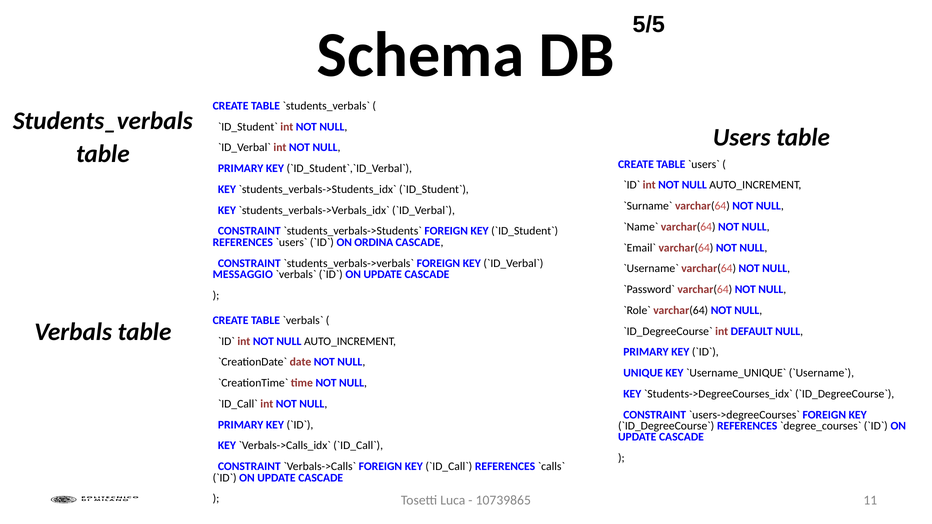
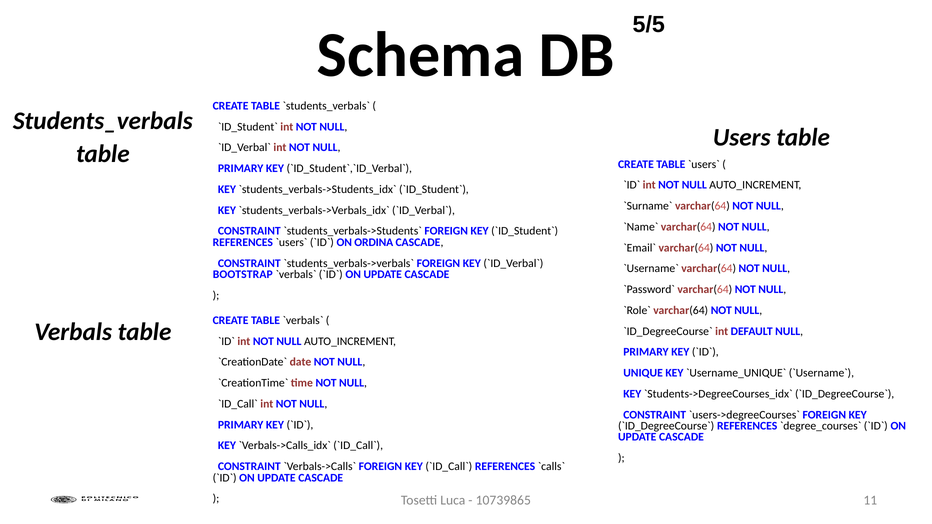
MESSAGGIO: MESSAGGIO -> BOOTSTRAP (243, 274)
